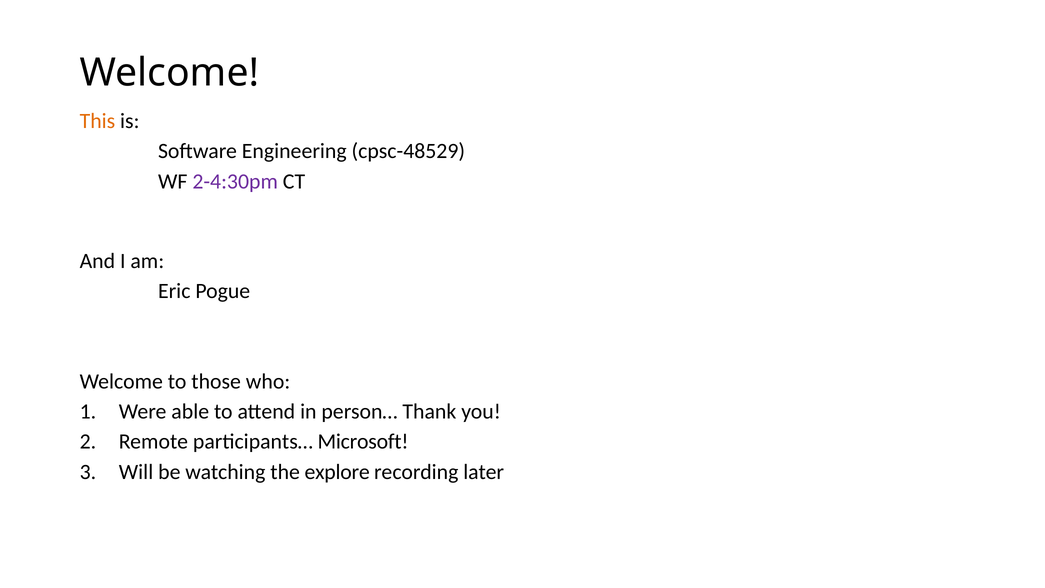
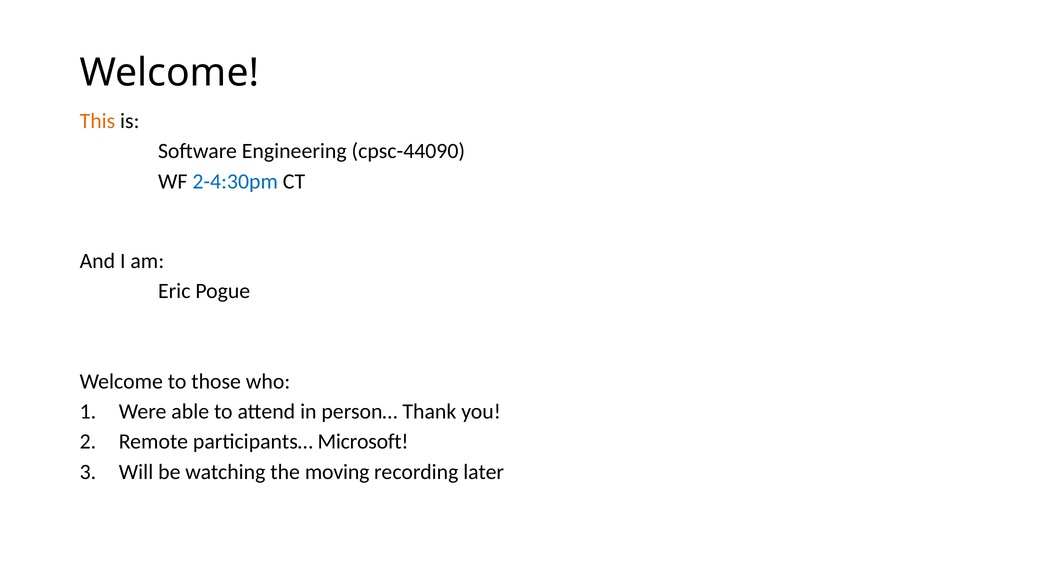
cpsc-48529: cpsc-48529 -> cpsc-44090 (408, 151)
2-4:30pm colour: purple -> blue (235, 181)
explore: explore -> moving (337, 472)
